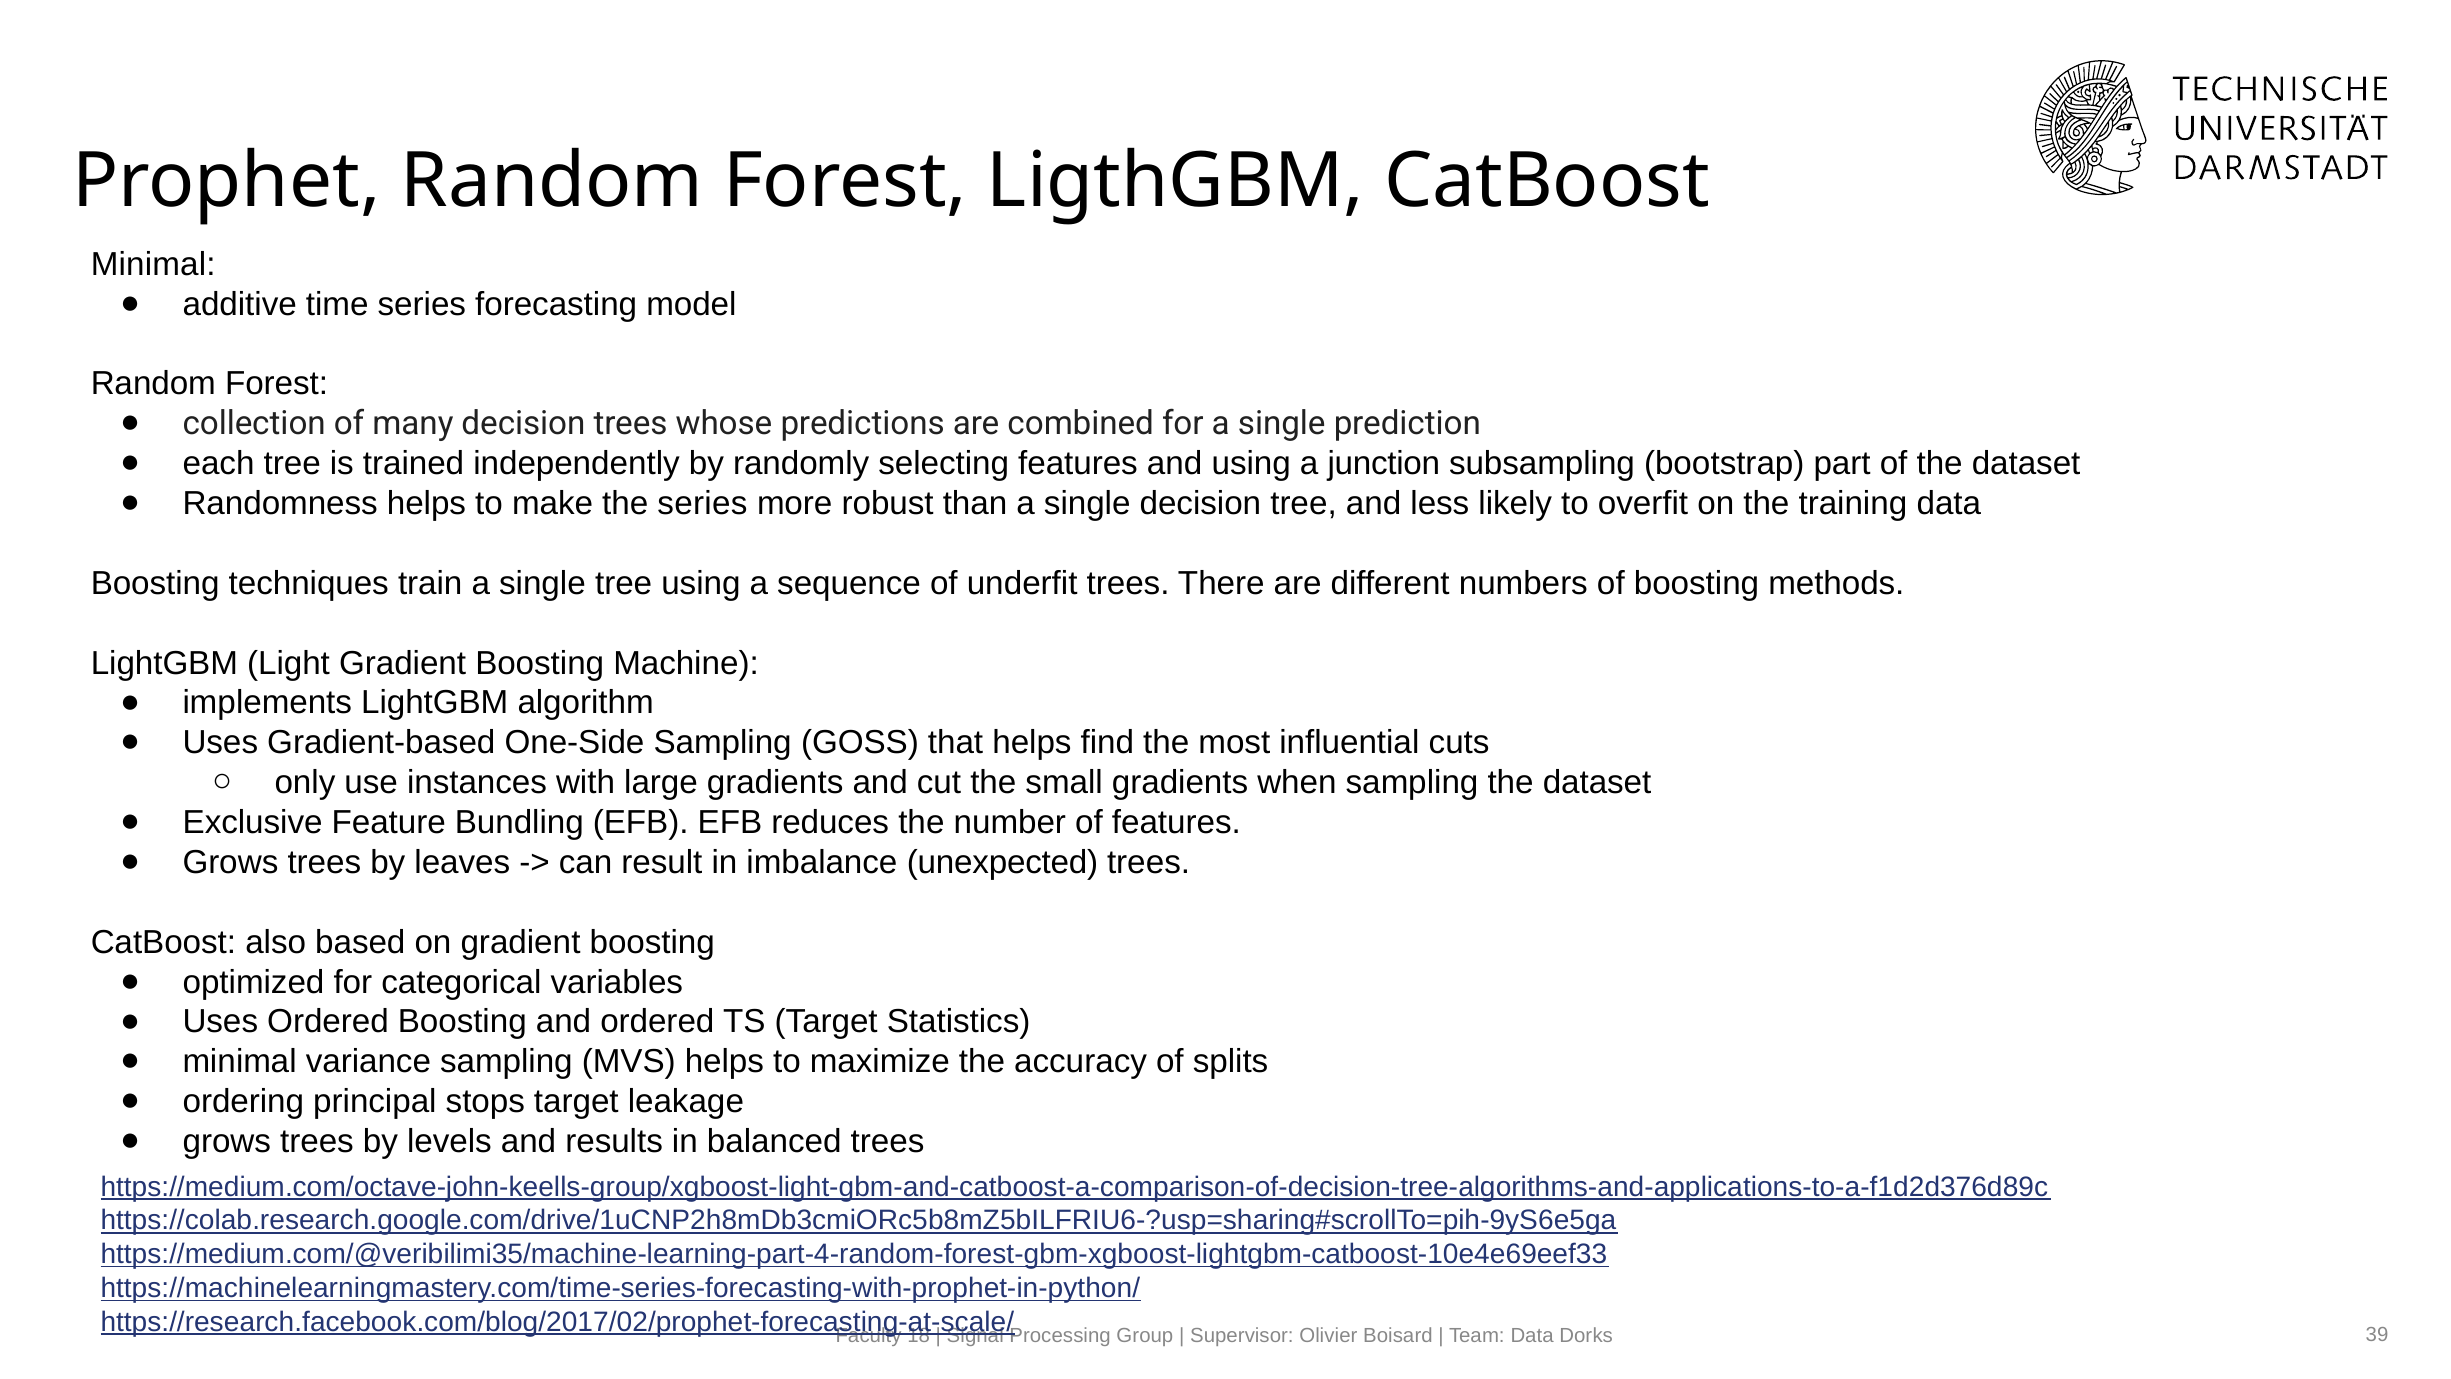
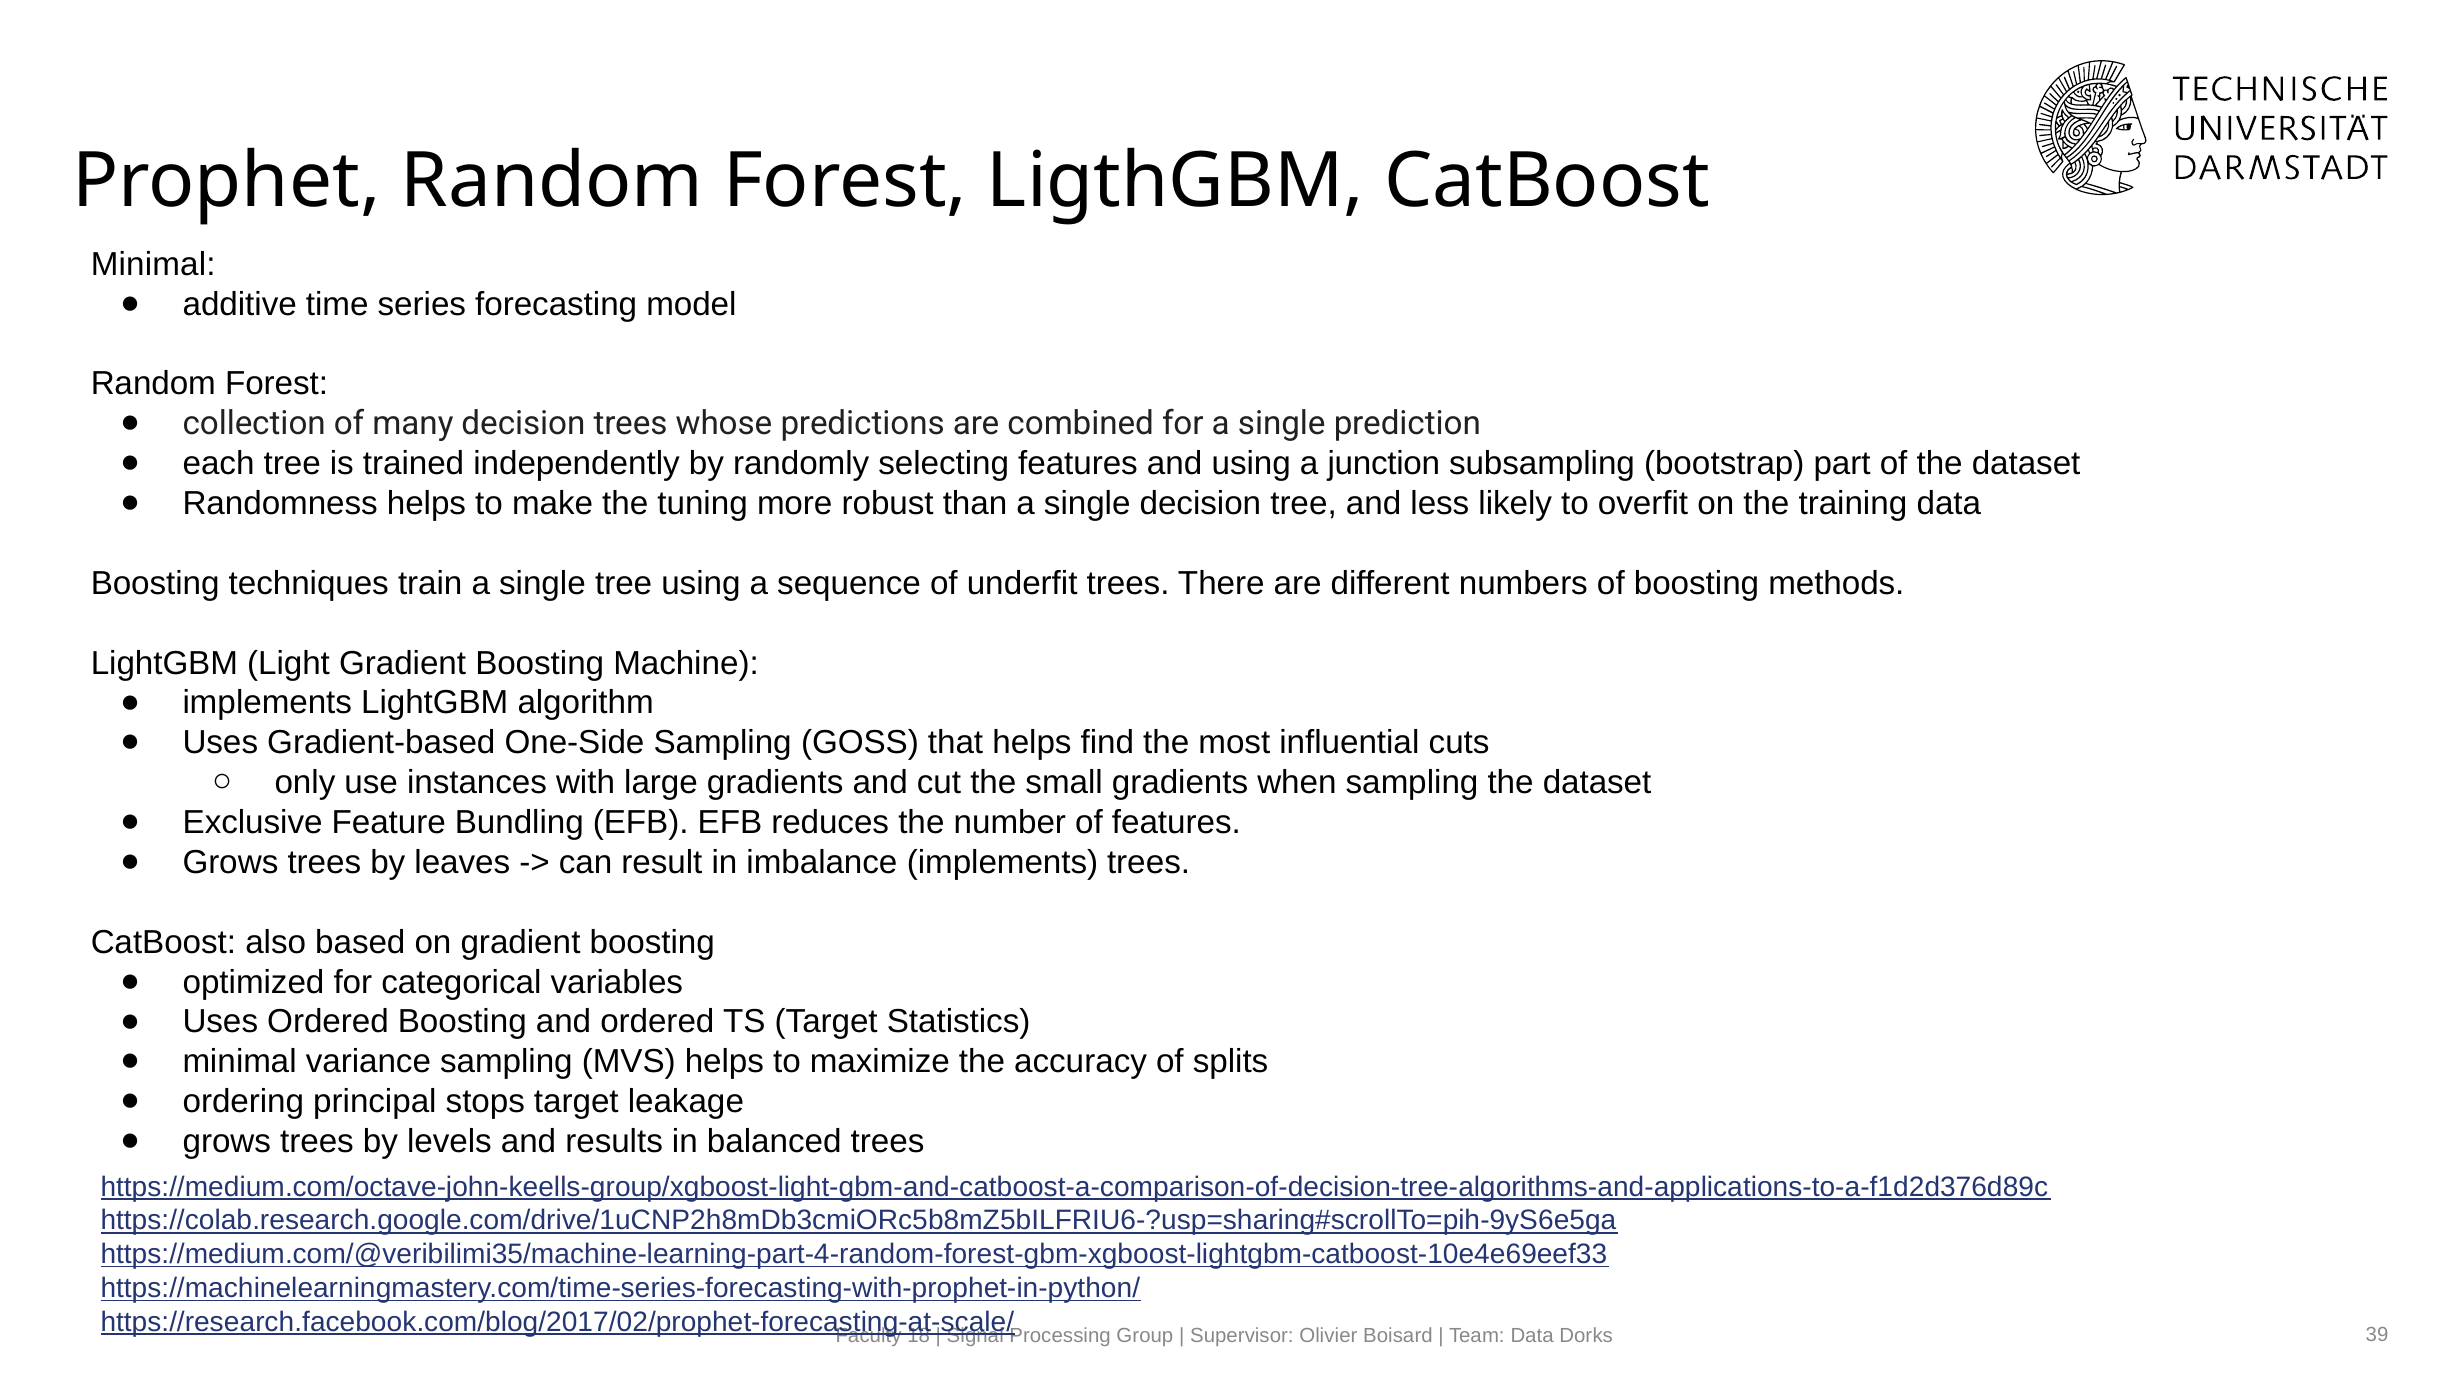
the series: series -> tuning (703, 503)
imbalance unexpected: unexpected -> implements (1002, 862)
